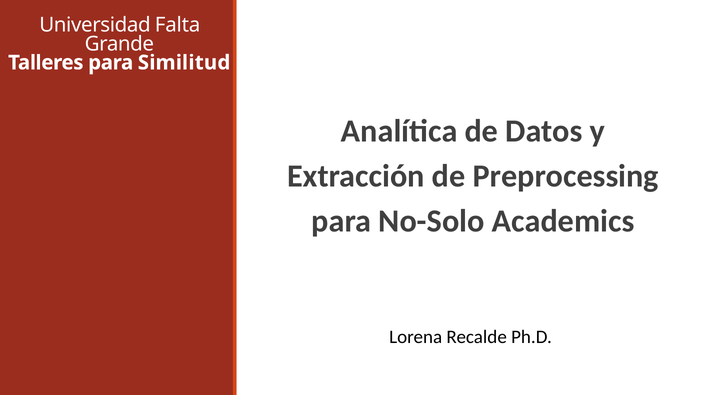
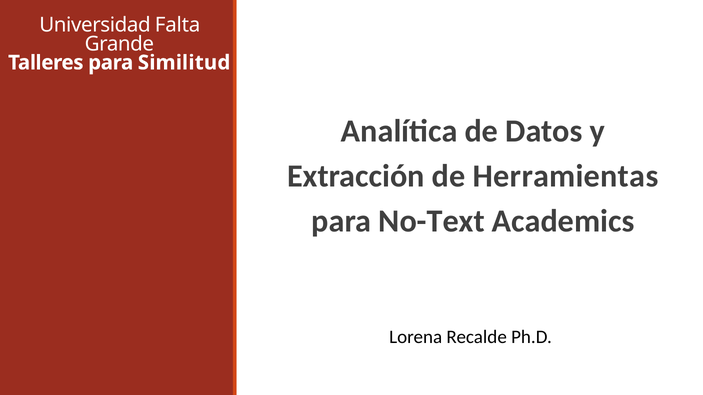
Preprocessing: Preprocessing -> Herramientas (566, 176)
No-Solo: No-Solo -> No-Text (432, 222)
